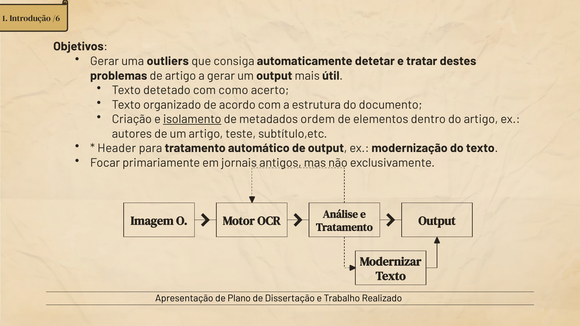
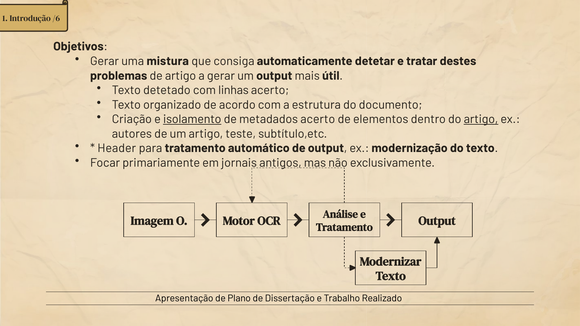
outliers: outliers -> mistura (168, 61)
como: como -> linhas (234, 90)
metadados ordem: ordem -> acerto (318, 119)
artigo underline: none -> present (481, 119)
